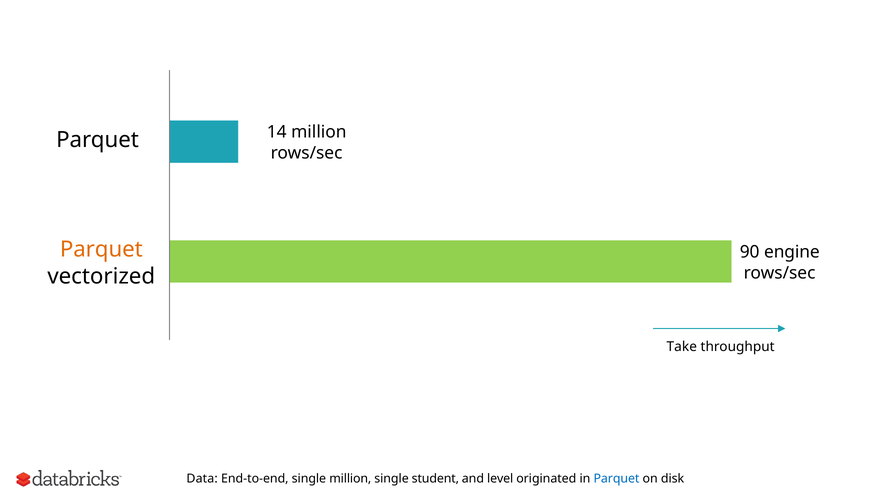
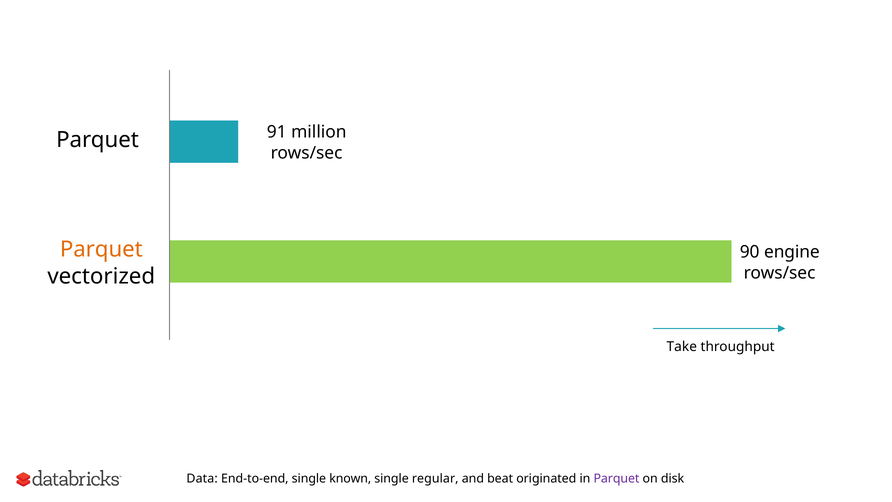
14: 14 -> 91 (277, 132)
single million: million -> known (350, 478)
student: student -> regular (435, 478)
level: level -> beat (500, 478)
Parquet colour: blue -> purple (616, 478)
